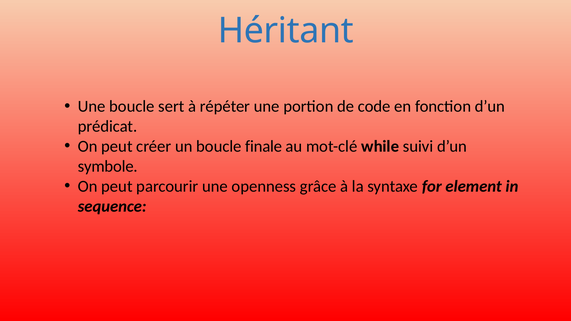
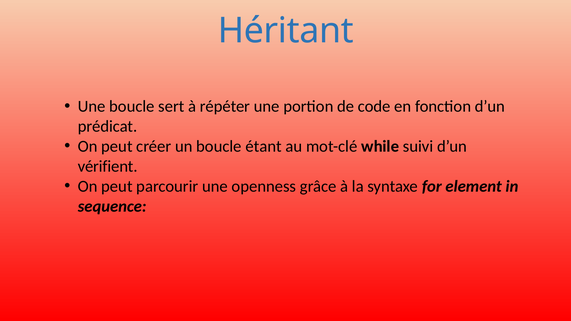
finale: finale -> étant (264, 146)
symbole: symbole -> vérifient (108, 166)
